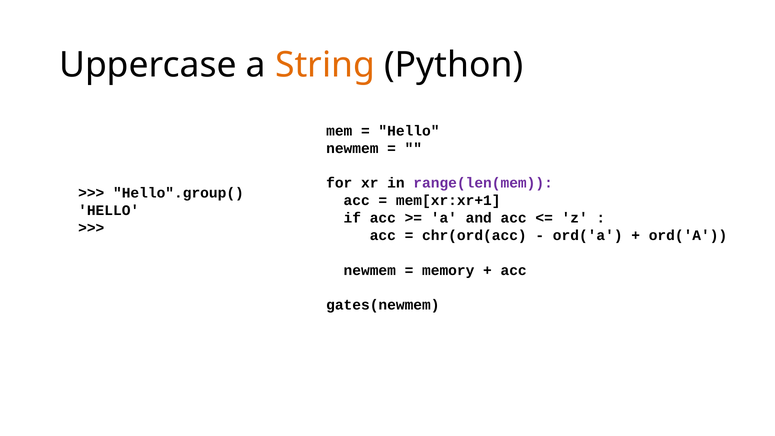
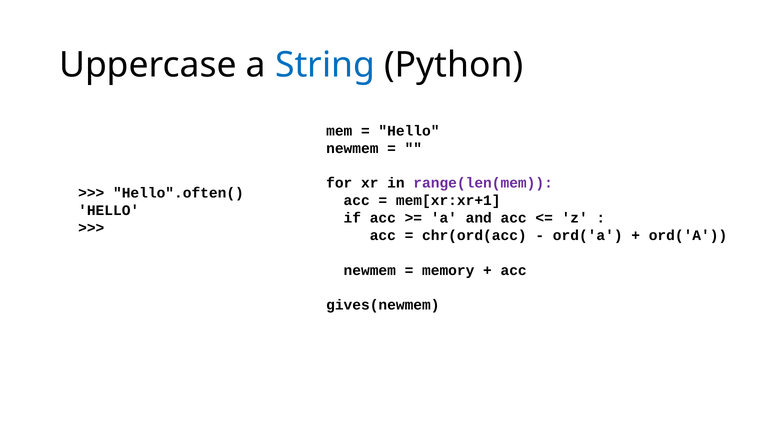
String colour: orange -> blue (325, 65)
Hello".group(: Hello".group( -> Hello".often( (178, 193)
gates(newmem: gates(newmem -> gives(newmem (383, 305)
